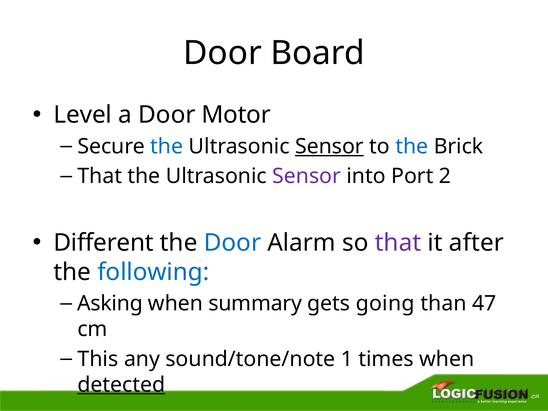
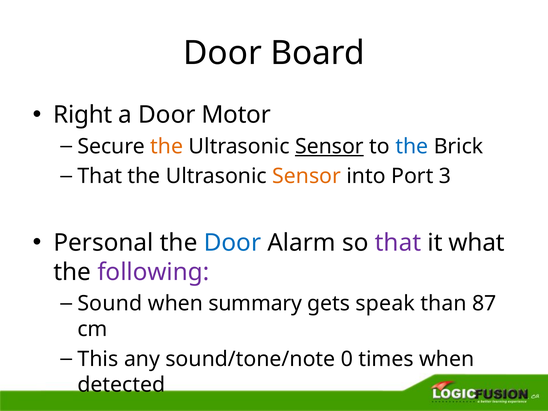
Level: Level -> Right (83, 115)
the colour: blue -> orange (167, 146)
Sensor colour: purple -> orange (307, 176)
2: 2 -> 3 (445, 176)
Different: Different -> Personal (103, 243)
after: after -> what (477, 243)
following colour: blue -> purple (153, 272)
Asking: Asking -> Sound (110, 304)
going: going -> speak (385, 304)
47: 47 -> 87 (484, 304)
1: 1 -> 0 (347, 359)
detected underline: present -> none (121, 385)
